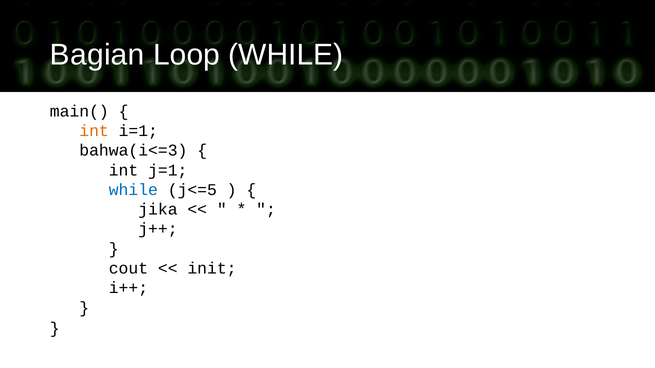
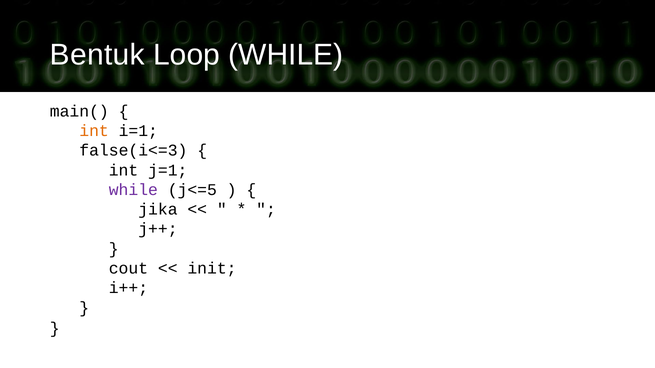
Bagian: Bagian -> Bentuk (97, 55)
bahwa(i<=3: bahwa(i<=3 -> false(i<=3 (133, 151)
while colour: blue -> purple (133, 190)
